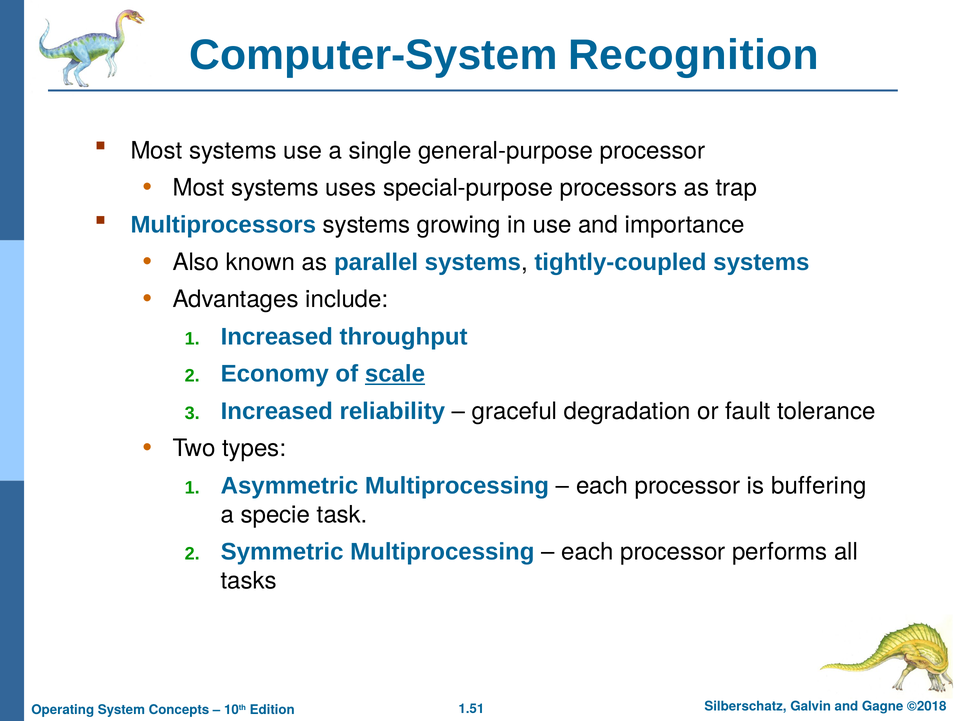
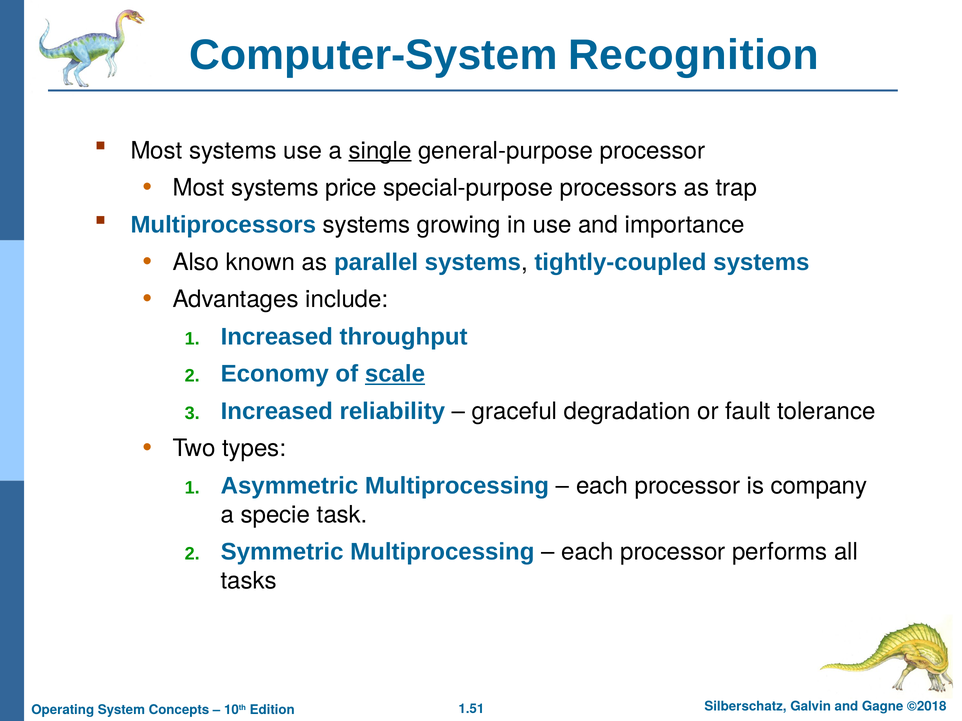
single underline: none -> present (380, 151)
uses: uses -> price (351, 188)
buffering: buffering -> company (819, 486)
